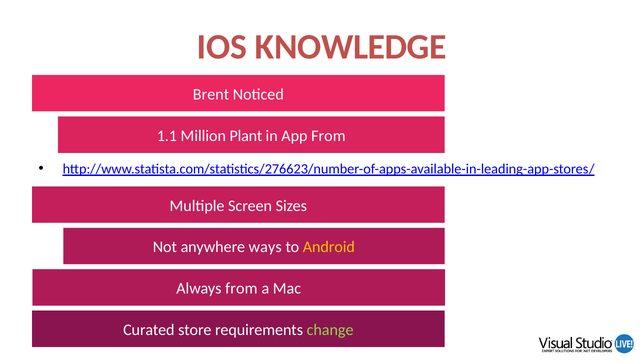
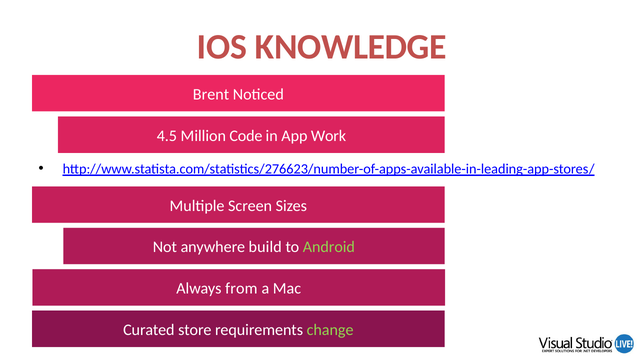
1.1: 1.1 -> 4.5 (167, 136)
Plant: Plant -> Code (246, 136)
App From: From -> Work (328, 136)
ways: ways -> build (265, 247)
Android colour: yellow -> light green (329, 247)
